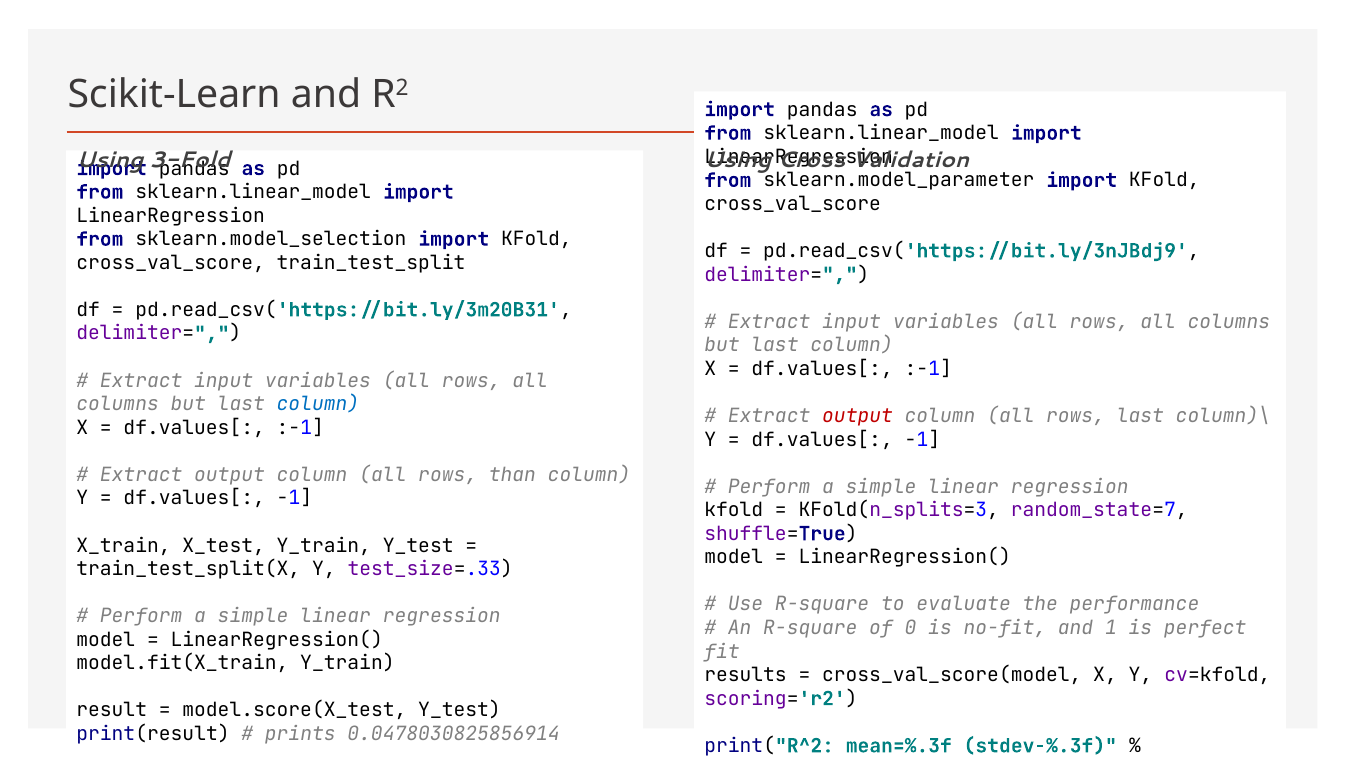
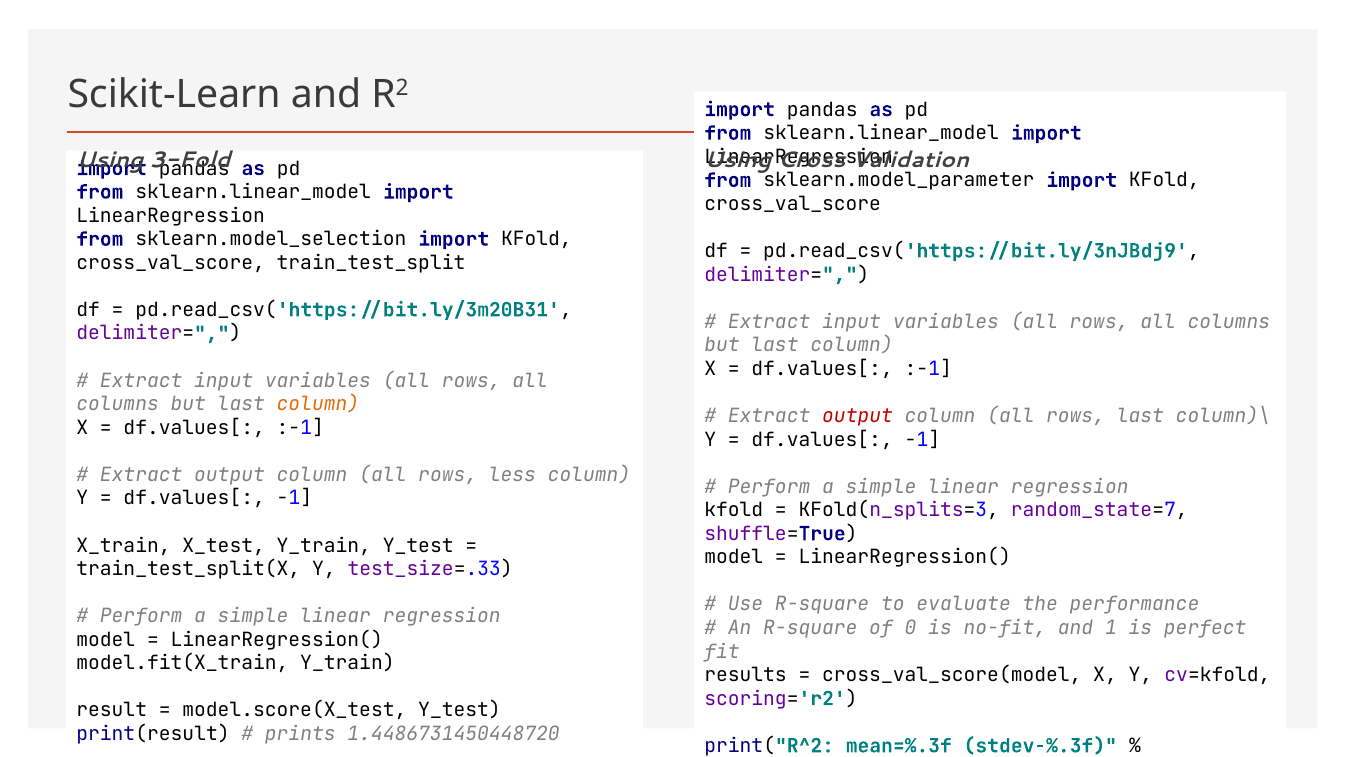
column colour: blue -> orange (318, 404)
than: than -> less (512, 475)
0.0478030825856914: 0.0478030825856914 -> 1.4486731450448720 (454, 734)
